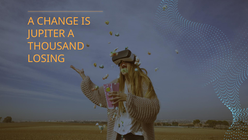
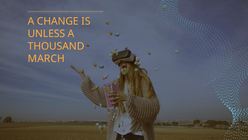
JUPITER: JUPITER -> UNLESS (46, 34)
LOSING: LOSING -> MARCH (46, 58)
